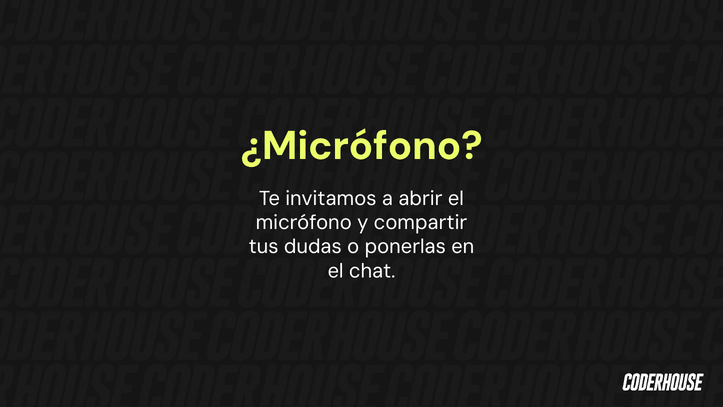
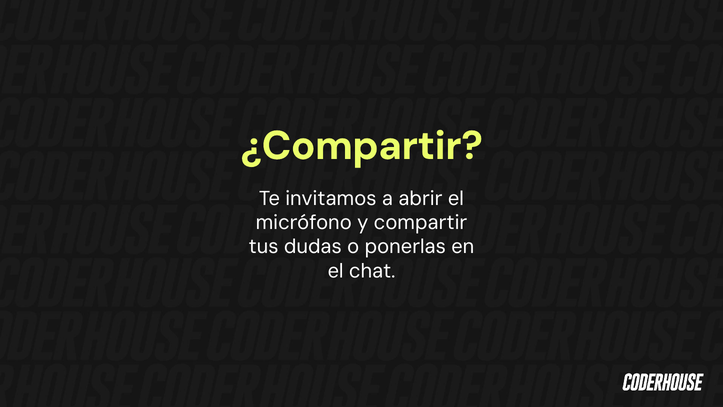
¿Micrófono: ¿Micrófono -> ¿Compartir (362, 146)
